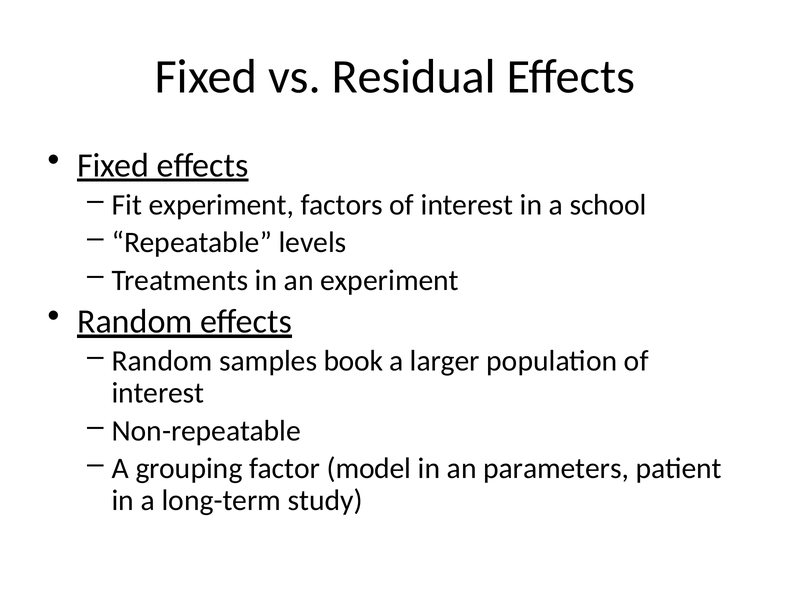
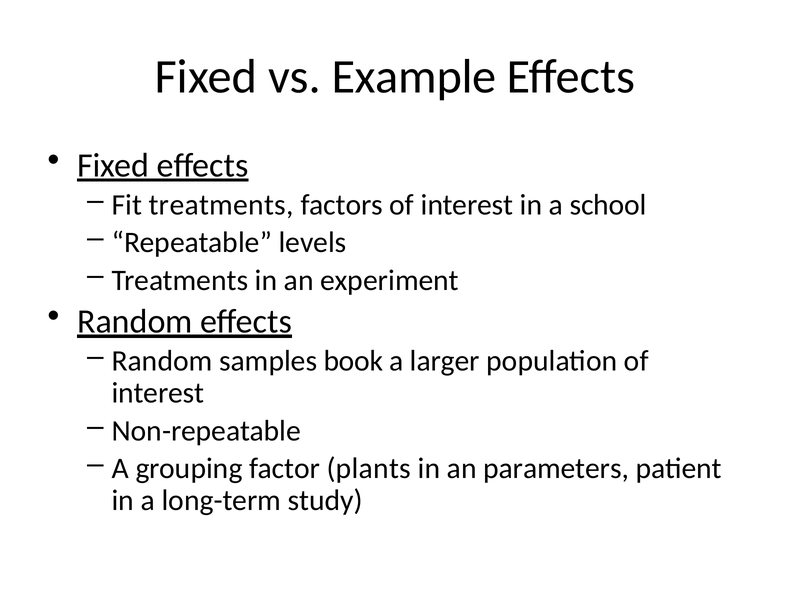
Residual: Residual -> Example (414, 77)
Fit experiment: experiment -> treatments (221, 205)
model: model -> plants (369, 468)
